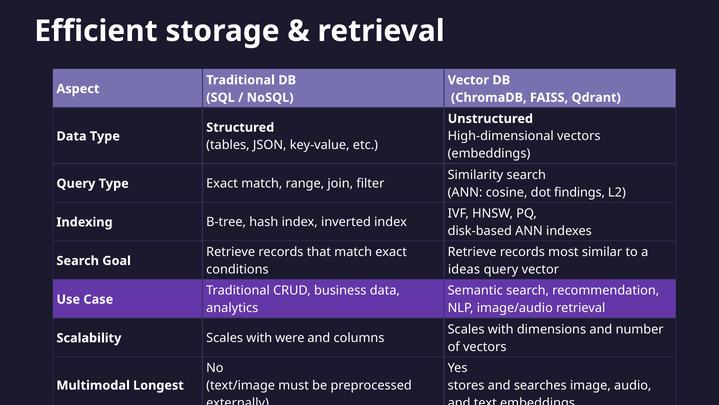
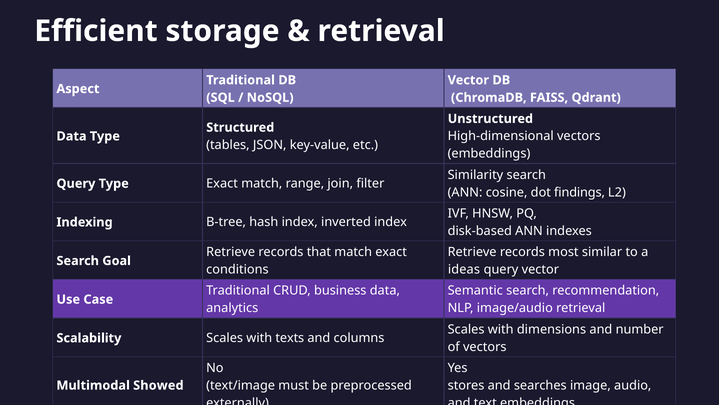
were: were -> texts (290, 338)
Longest: Longest -> Showed (158, 385)
